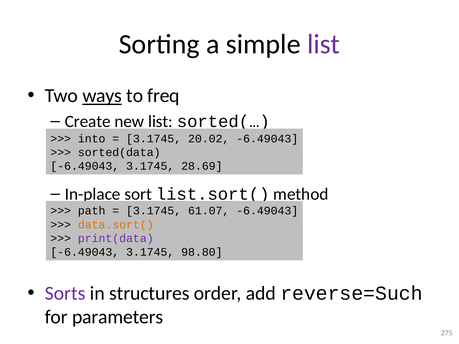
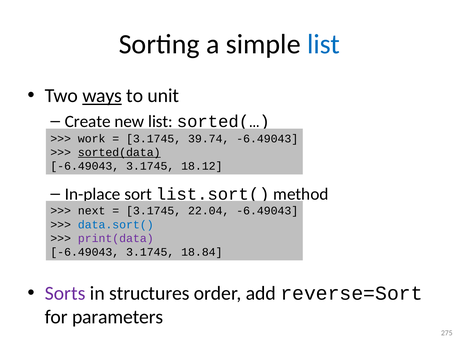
list colour: purple -> blue (324, 44)
freq: freq -> unit (163, 96)
into: into -> work (92, 139)
20.02: 20.02 -> 39.74 (209, 139)
sorted(data underline: none -> present (119, 152)
28.69: 28.69 -> 18.12 (202, 166)
path: path -> next (92, 211)
61.07: 61.07 -> 22.04 (209, 211)
data.sort( colour: orange -> blue (116, 225)
98.80: 98.80 -> 18.84 (202, 252)
reverse=Such: reverse=Such -> reverse=Sort (351, 293)
